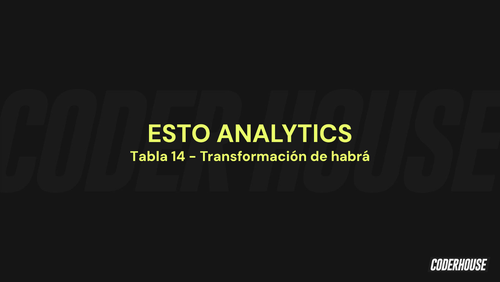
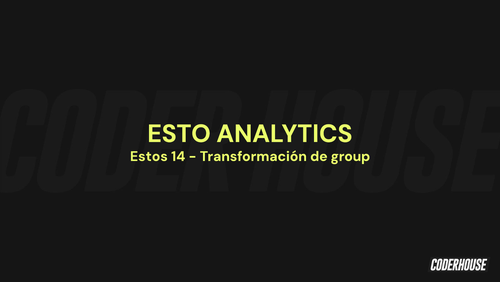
Tabla: Tabla -> Estos (149, 156)
habrá: habrá -> group (350, 156)
